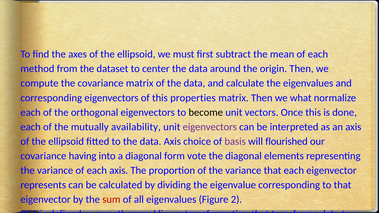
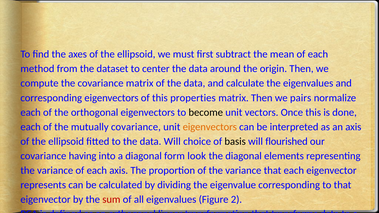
what: what -> pairs (301, 98)
mutually availability: availability -> covariance (136, 127)
eigenvectors colour: purple -> orange (210, 127)
data Axis: Axis -> Will (172, 141)
basis colour: purple -> black (235, 141)
vote: vote -> look (197, 156)
